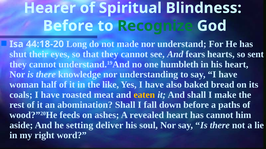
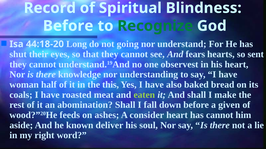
Hearer: Hearer -> Record (50, 8)
made: made -> going (128, 44)
humbleth: humbleth -> observest (180, 65)
like: like -> this (111, 85)
eaten colour: yellow -> light green (144, 95)
paths: paths -> given (229, 105)
revealed: revealed -> consider (147, 115)
setting: setting -> known (80, 126)
